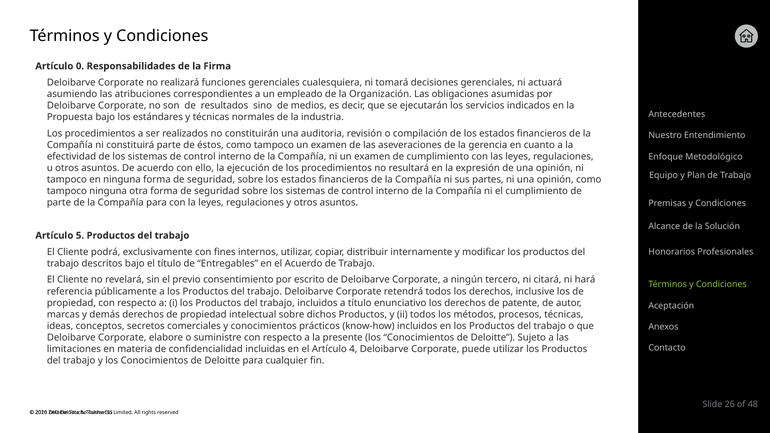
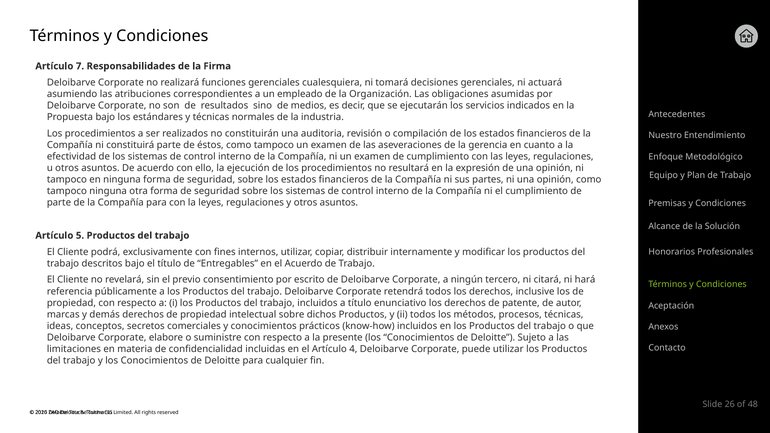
0: 0 -> 7 (80, 66)
